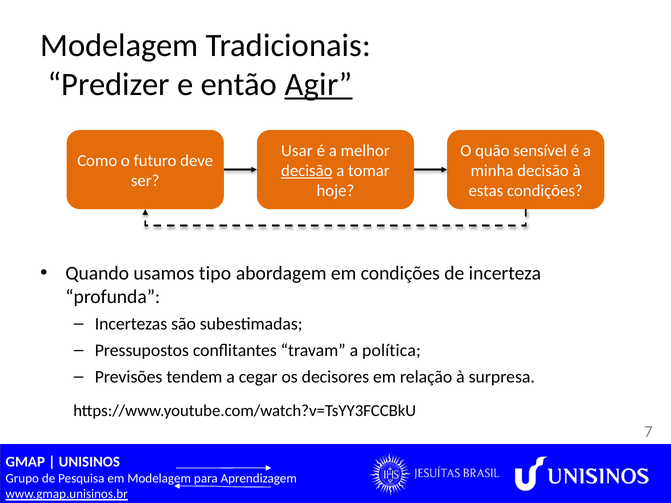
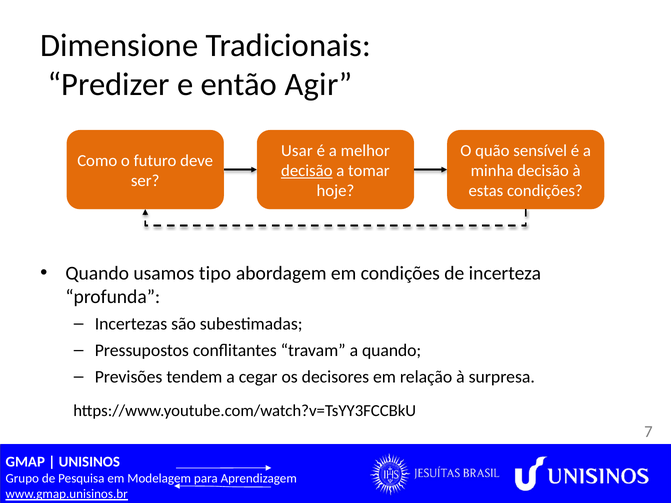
Modelagem: Modelagem -> Dimensione (119, 45)
Agir underline: present -> none (318, 84)
a política: política -> quando (392, 351)
